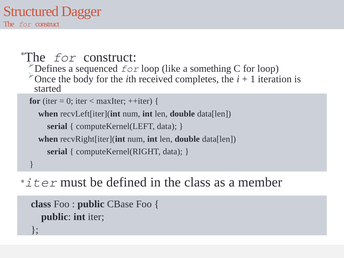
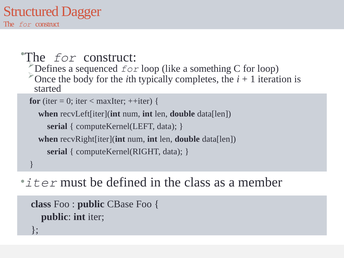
received: received -> typically (156, 79)
